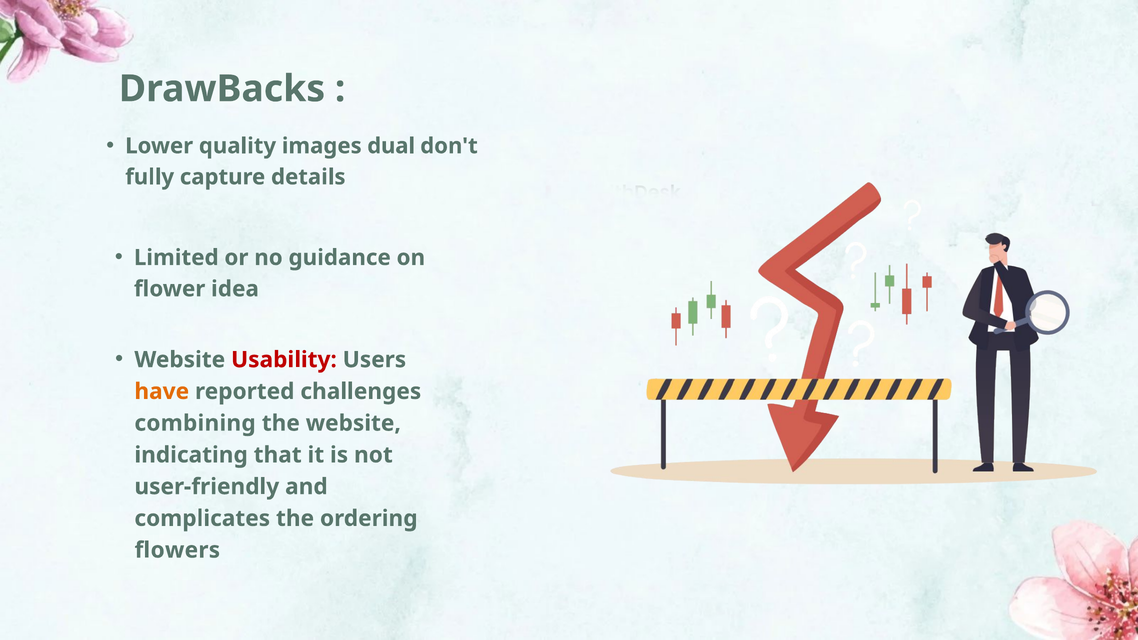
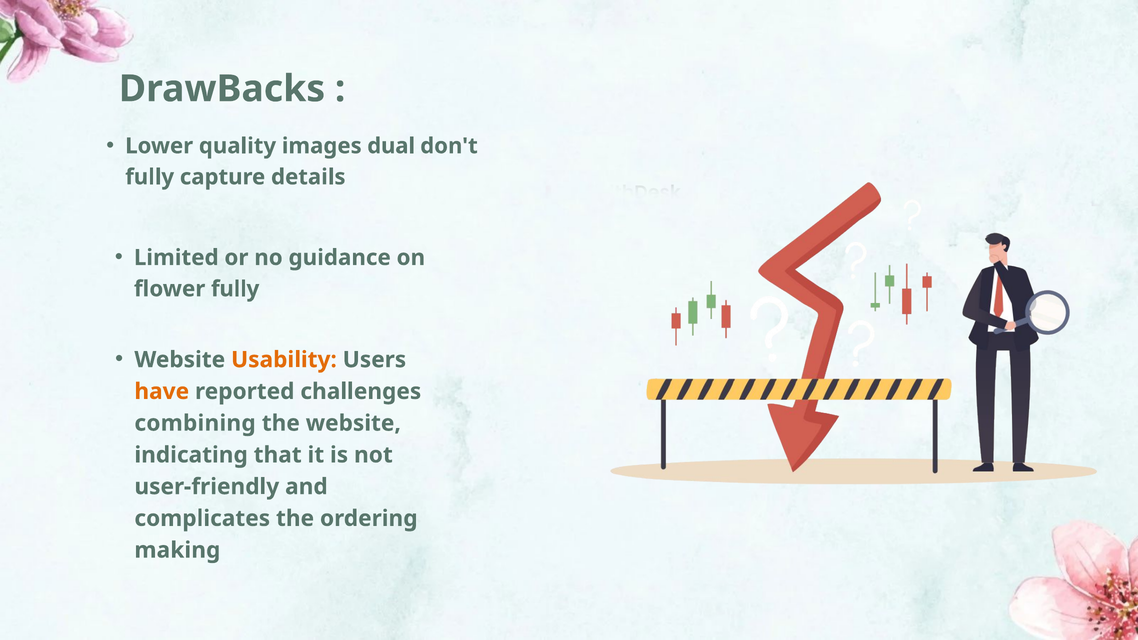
flower idea: idea -> fully (235, 289)
Usability colour: red -> orange (284, 360)
flowers: flowers -> making (177, 550)
